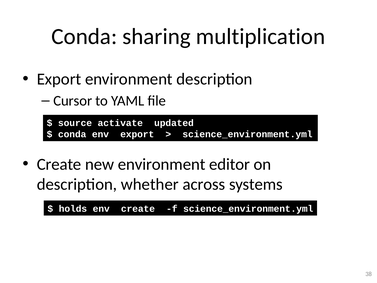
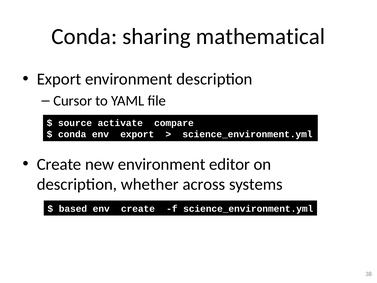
multiplication: multiplication -> mathematical (261, 36)
updated: updated -> compare (174, 123)
holds: holds -> based (73, 209)
